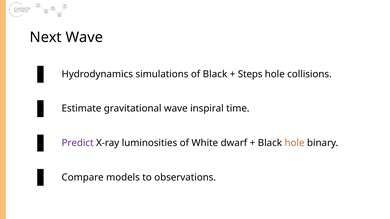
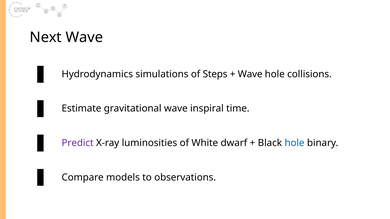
of Black: Black -> Steps (215, 74)
Steps: Steps -> Wave (250, 74)
hole colour: orange -> blue (295, 143)
